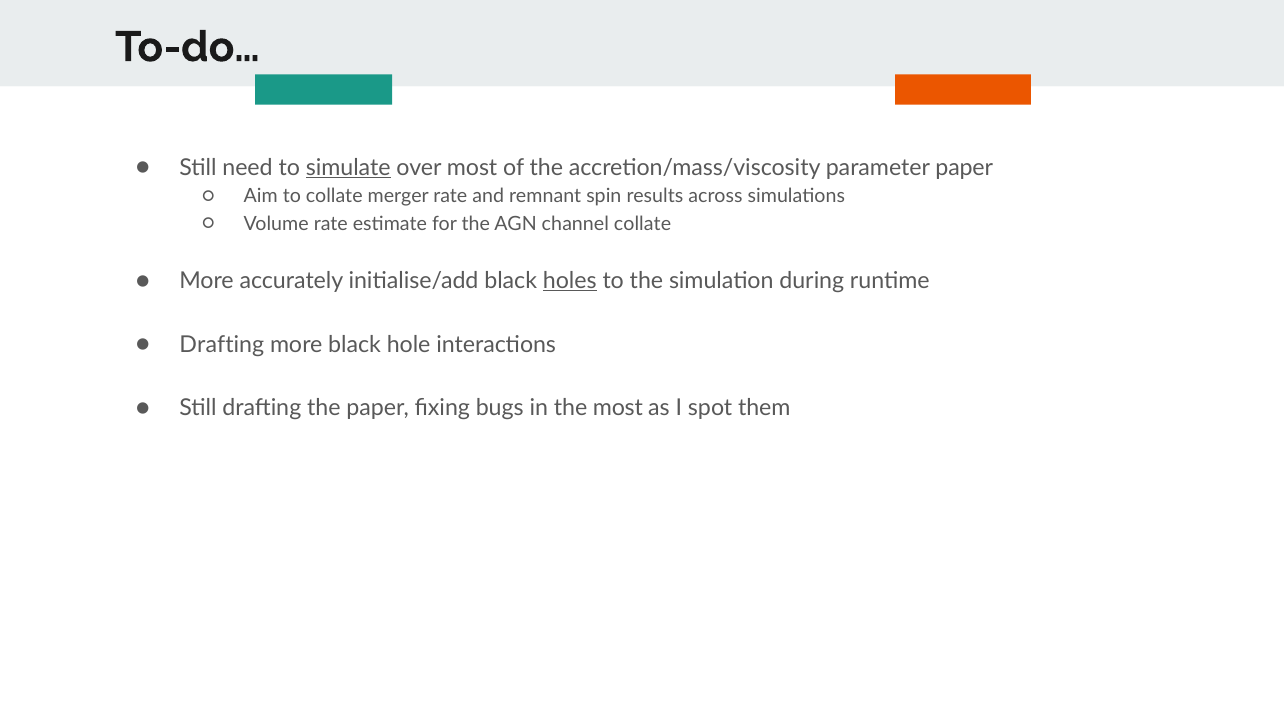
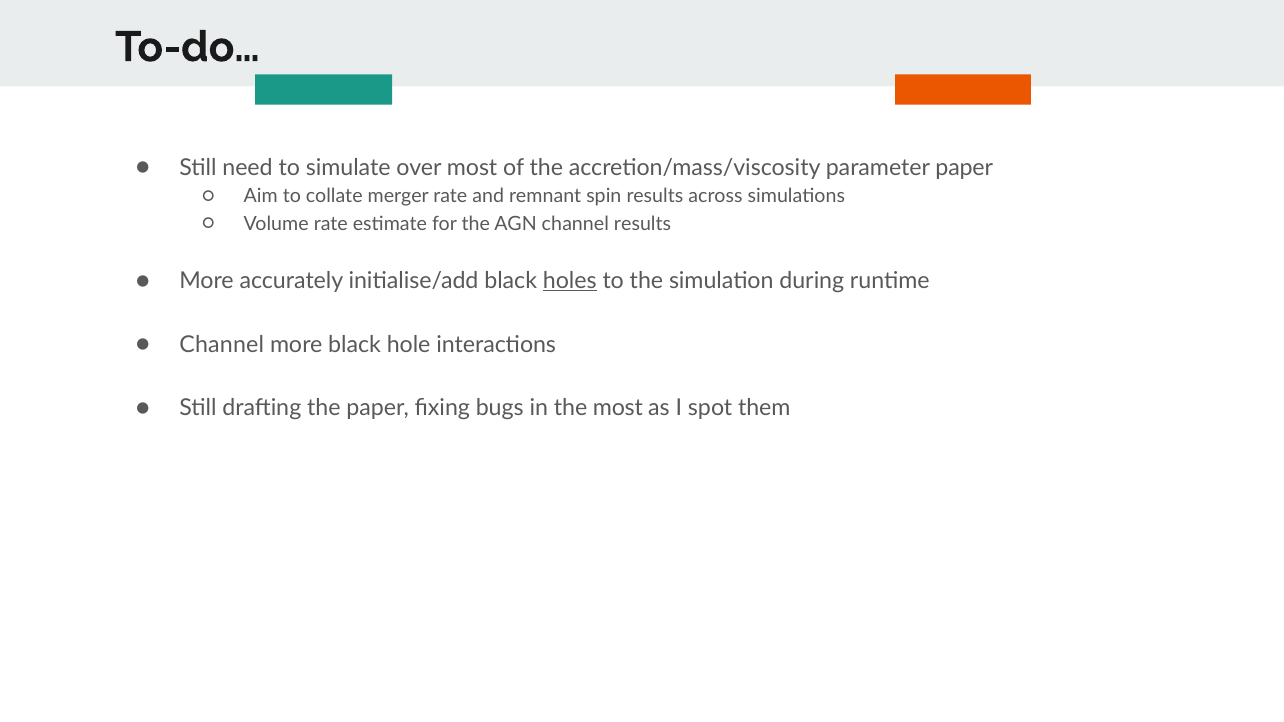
simulate underline: present -> none (348, 168)
channel collate: collate -> results (643, 224)
Drafting: Drafting -> Channel (222, 345)
